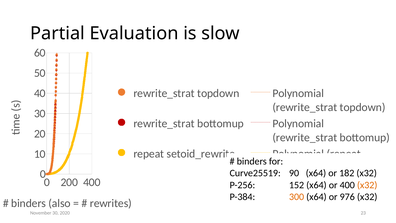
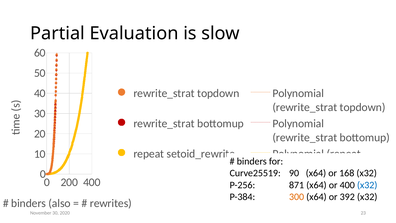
182: 182 -> 168 (347, 173)
152: 152 -> 871 (297, 185)
x32 colour: orange -> blue (367, 185)
976: 976 -> 392 (347, 197)
